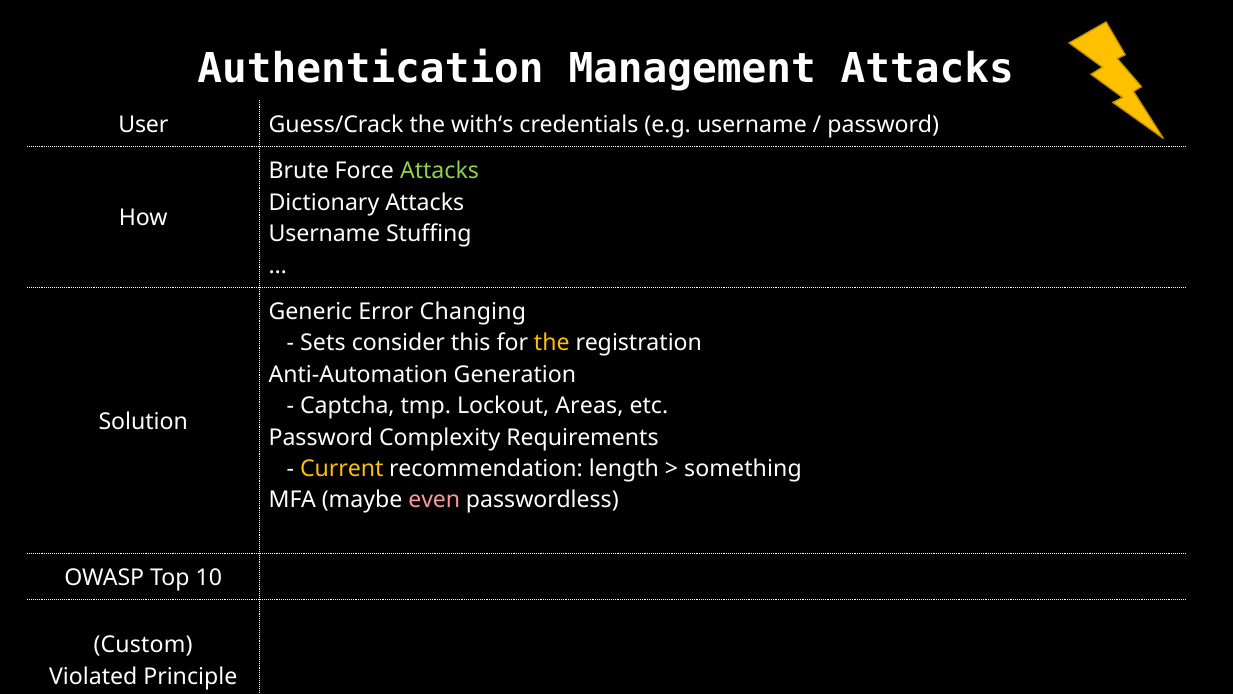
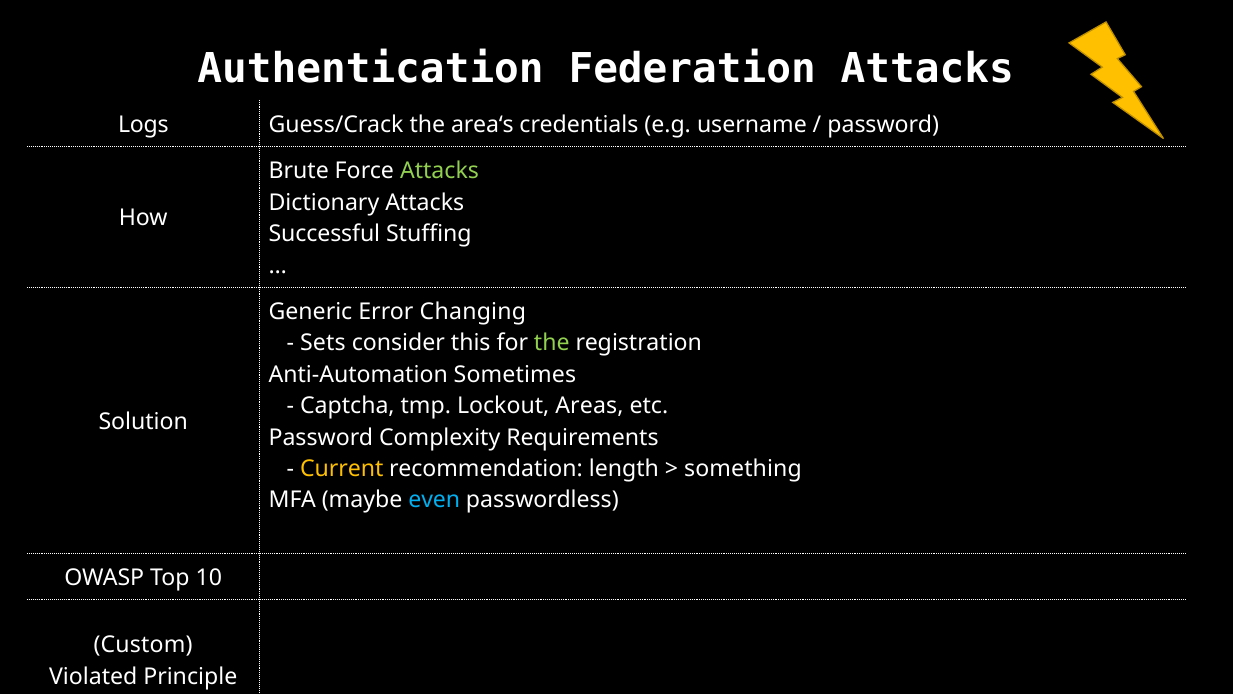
Management: Management -> Federation (692, 69)
User: User -> Logs (143, 124)
with‘s: with‘s -> area‘s (482, 124)
Username: Username -> Successful (324, 234)
the colour: yellow -> light green (552, 343)
Generation: Generation -> Sometimes (515, 374)
even colour: pink -> light blue (434, 500)
